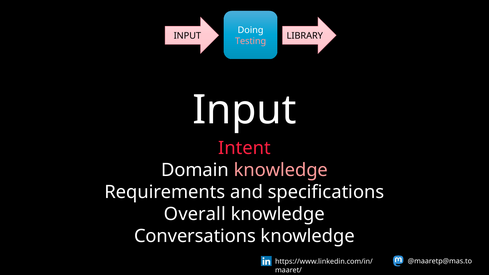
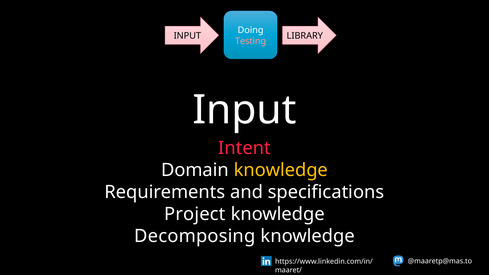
knowledge colour: pink -> yellow (281, 170)
Overall: Overall -> Project (195, 214)
Conversations: Conversations -> Decomposing (195, 236)
